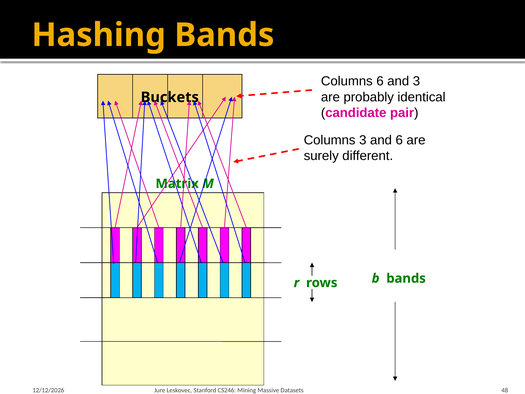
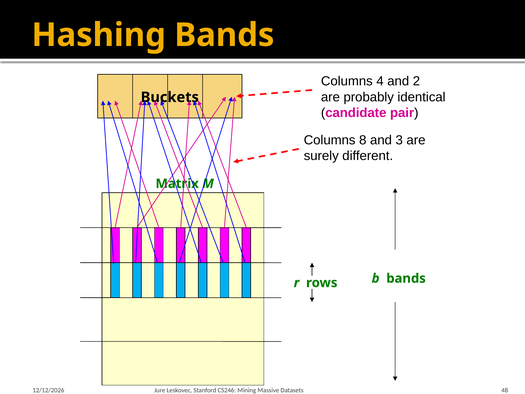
Columns 6: 6 -> 4 (380, 81)
and 3: 3 -> 2 (416, 81)
Columns 3: 3 -> 8 (363, 140)
and 6: 6 -> 3 (399, 140)
